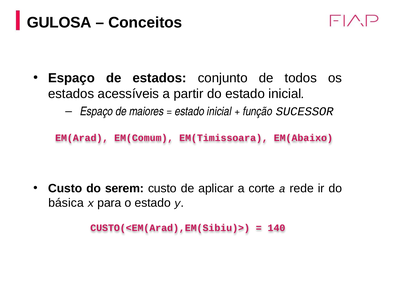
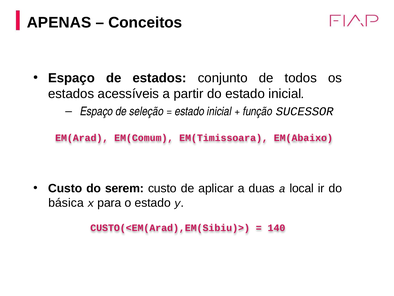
GULOSA: GULOSA -> APENAS (59, 23)
maiores: maiores -> seleção (146, 111)
corte: corte -> duas (262, 188)
rede: rede -> local (302, 188)
